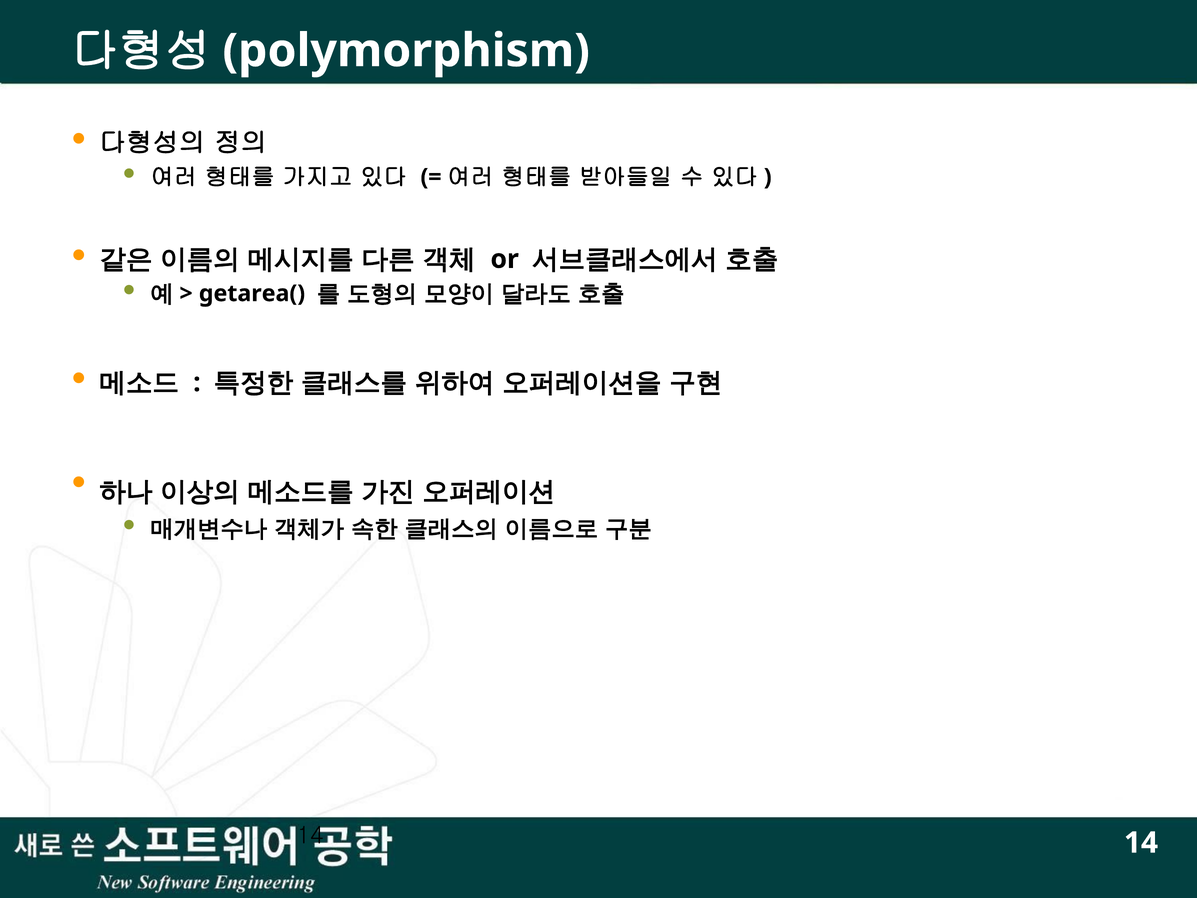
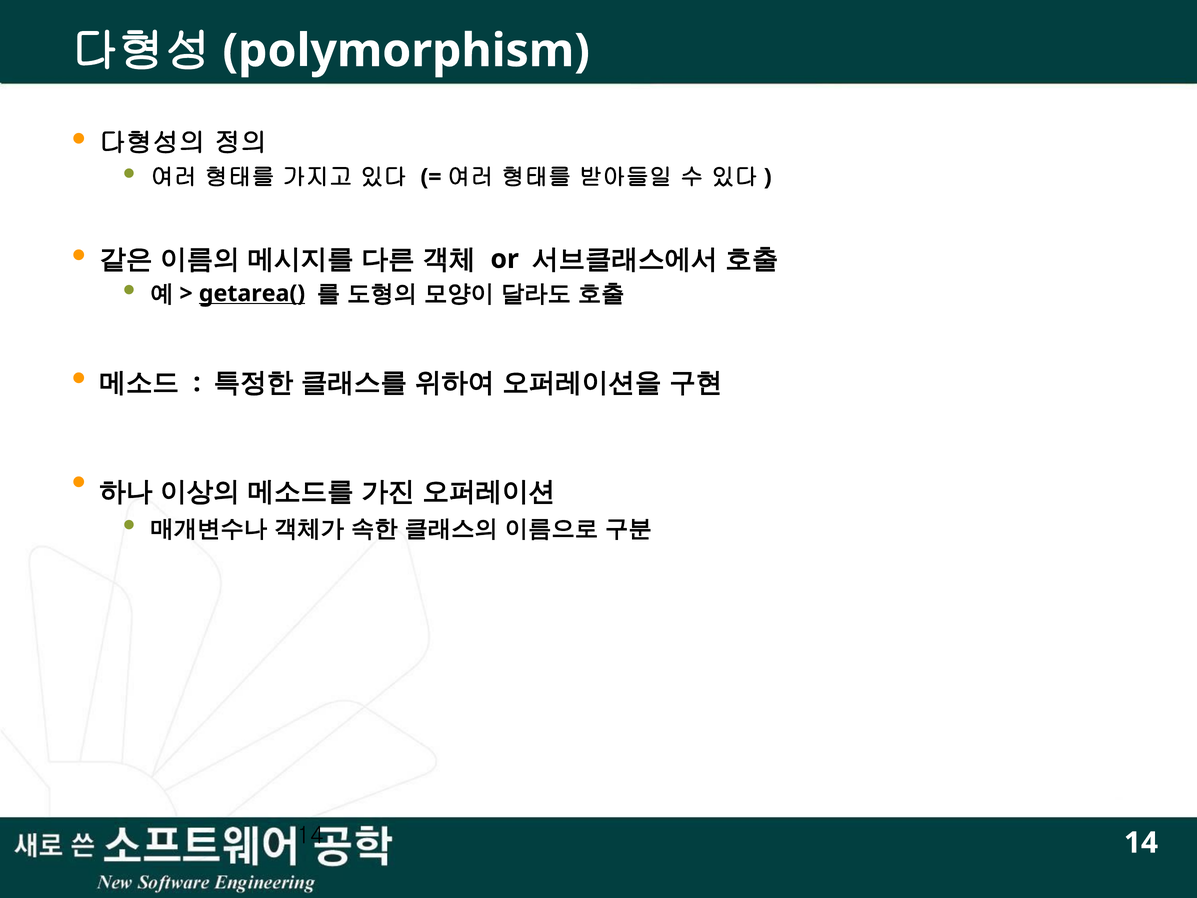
getarea( underline: none -> present (252, 293)
